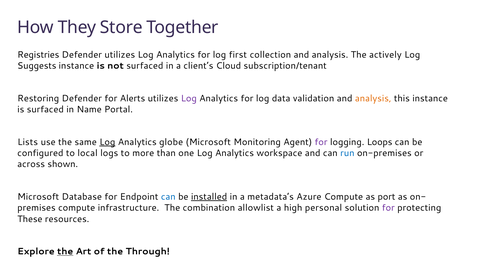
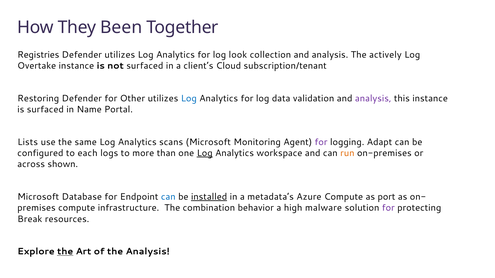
Store: Store -> Been (121, 27)
first: first -> look (238, 55)
Suggests: Suggests -> Overtake (37, 66)
Alerts: Alerts -> Other (133, 98)
Log colour: purple -> blue (189, 98)
analysis colour: orange -> purple (373, 98)
Log underline: present -> none (107, 142)
globe: globe -> scans (171, 142)
Loops: Loops -> Adapt (380, 142)
local: local -> each (88, 153)
Log underline: none -> present (205, 153)
run colour: blue -> orange (347, 153)
allowlist: allowlist -> behavior (256, 208)
personal: personal -> malware (323, 208)
These: These -> Break (30, 219)
the Through: Through -> Analysis (148, 252)
